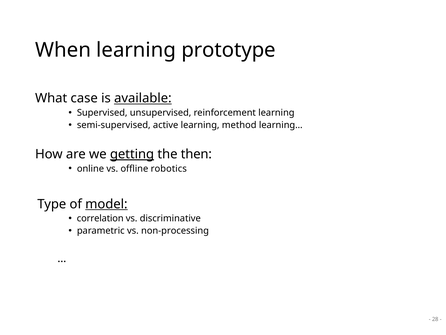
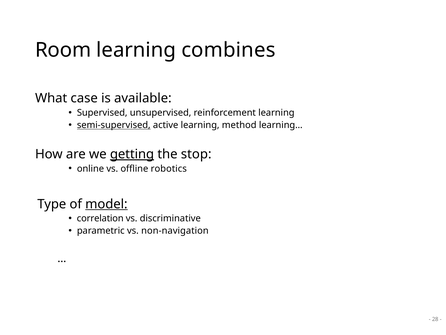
When: When -> Room (63, 50)
prototype: prototype -> combines (228, 50)
available underline: present -> none (143, 98)
semi-supervised underline: none -> present (114, 125)
then: then -> stop (196, 154)
non-processing: non-processing -> non-navigation (175, 230)
